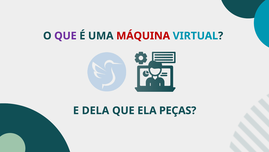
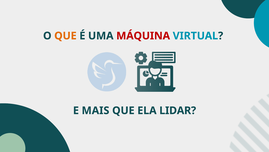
QUE colour: purple -> orange (65, 36)
DELA: DELA -> MAIS (95, 110)
PEÇAS: PEÇAS -> LIDAR (178, 110)
